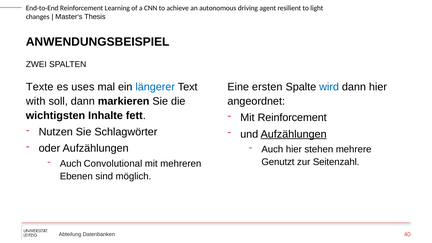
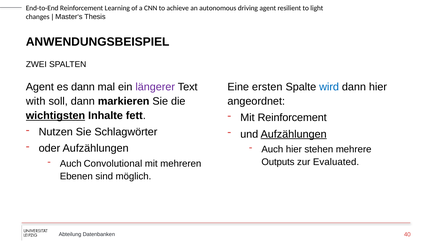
Texte: Texte -> Agent (40, 87)
es uses: uses -> dann (83, 87)
längerer colour: blue -> purple (155, 87)
wichtigsten underline: none -> present (56, 116)
Genutzt: Genutzt -> Outputs (278, 162)
Seitenzahl: Seitenzahl -> Evaluated (336, 162)
